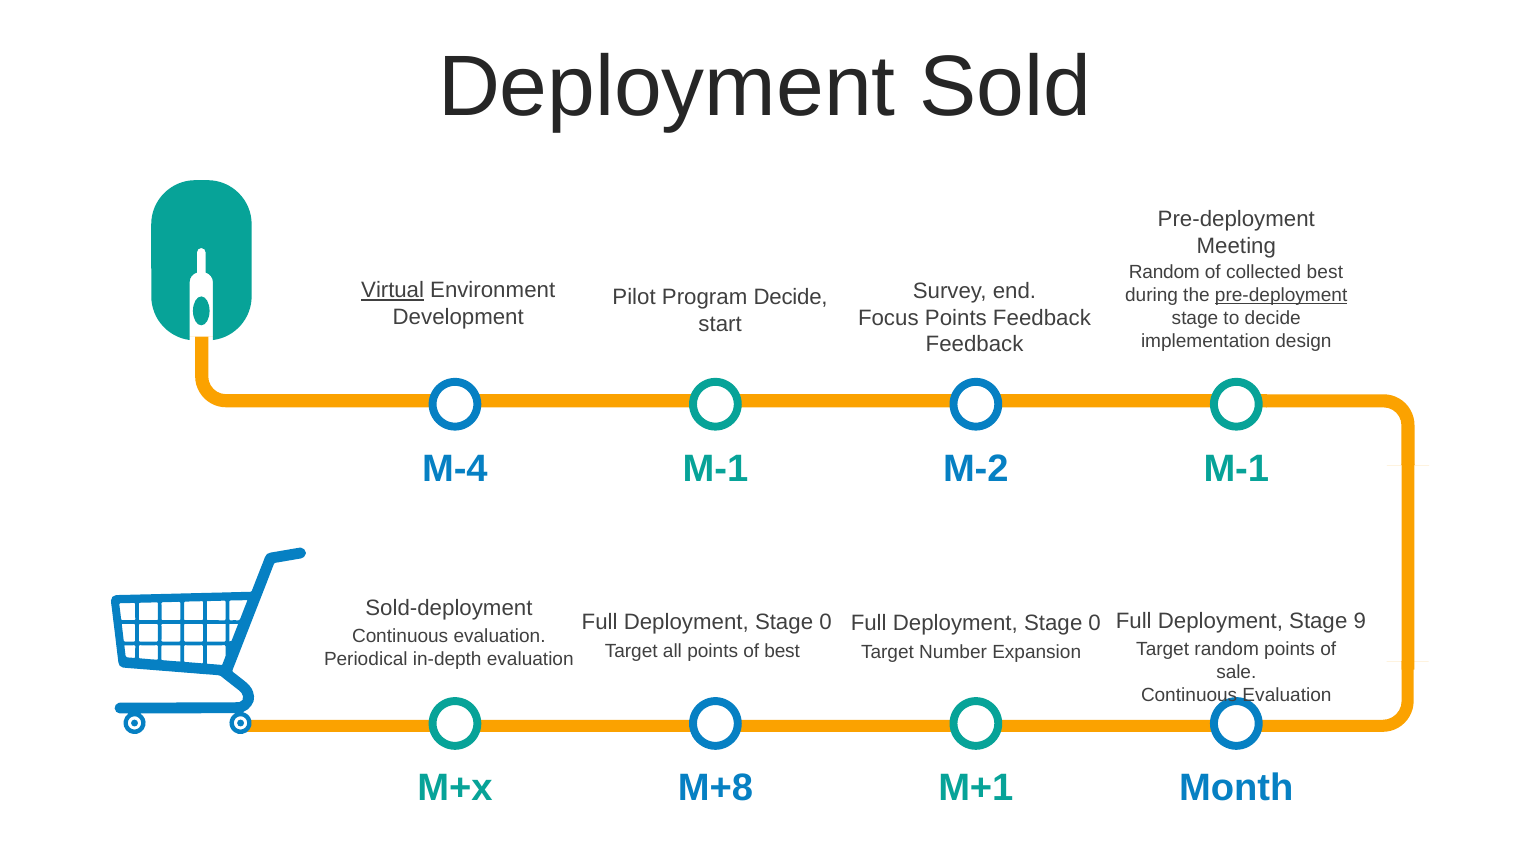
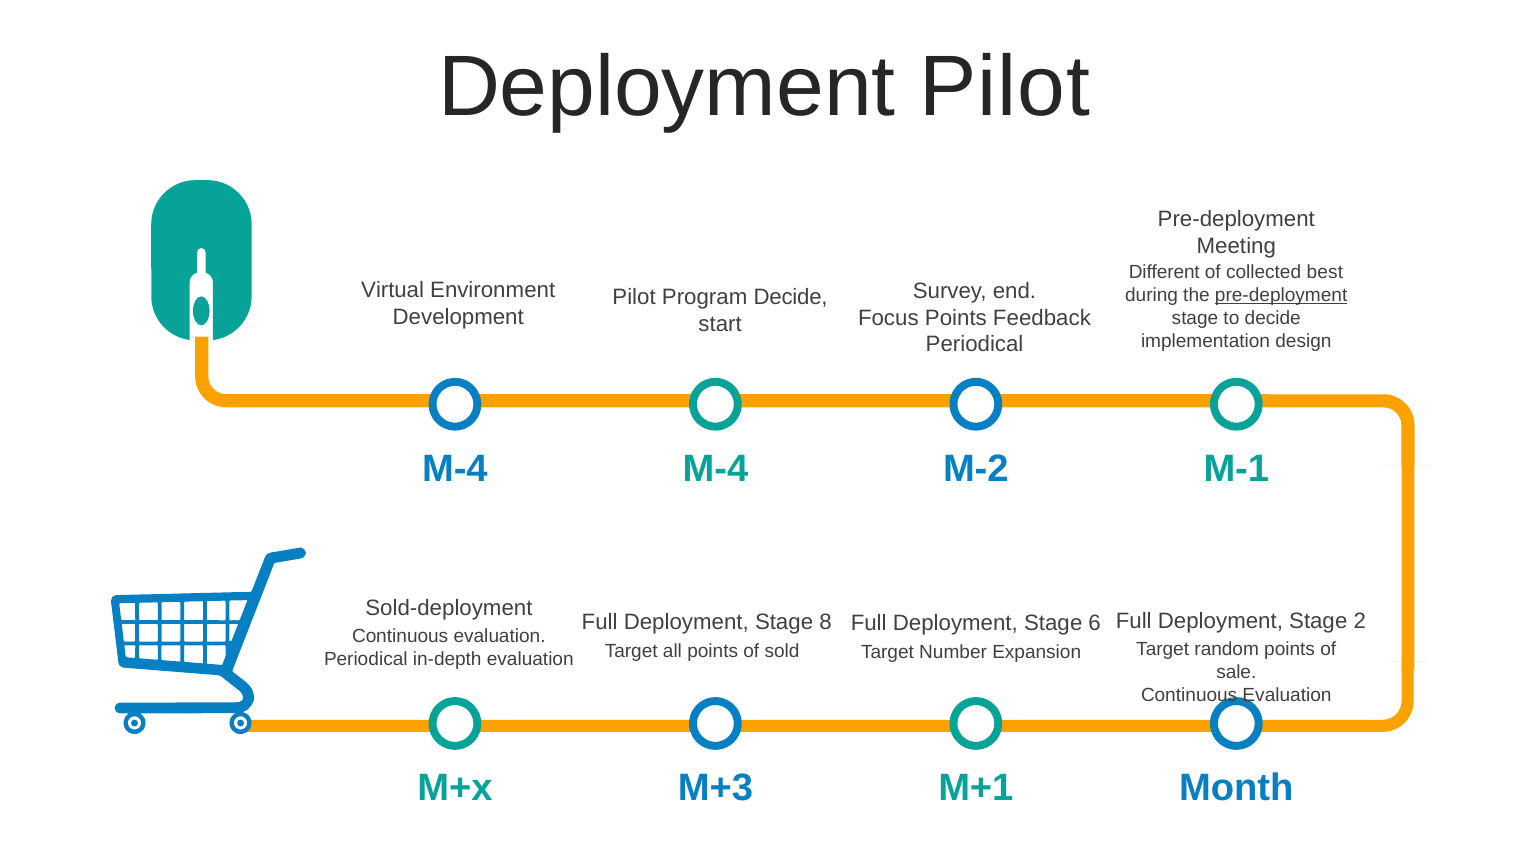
Deployment Sold: Sold -> Pilot (1005, 87)
Random: Random -> Different (1164, 272)
Virtual underline: present -> none (393, 290)
Feedback: Feedback -> Periodical (975, 345)
M-4 M-1: M-1 -> M-4 (715, 469)
9: 9 -> 2 (1360, 621)
0: 0 -> 8 (826, 622)
0: 0 -> 6 (1095, 623)
of best: best -> sold (782, 651)
M+8: M+8 -> M+3 (715, 788)
